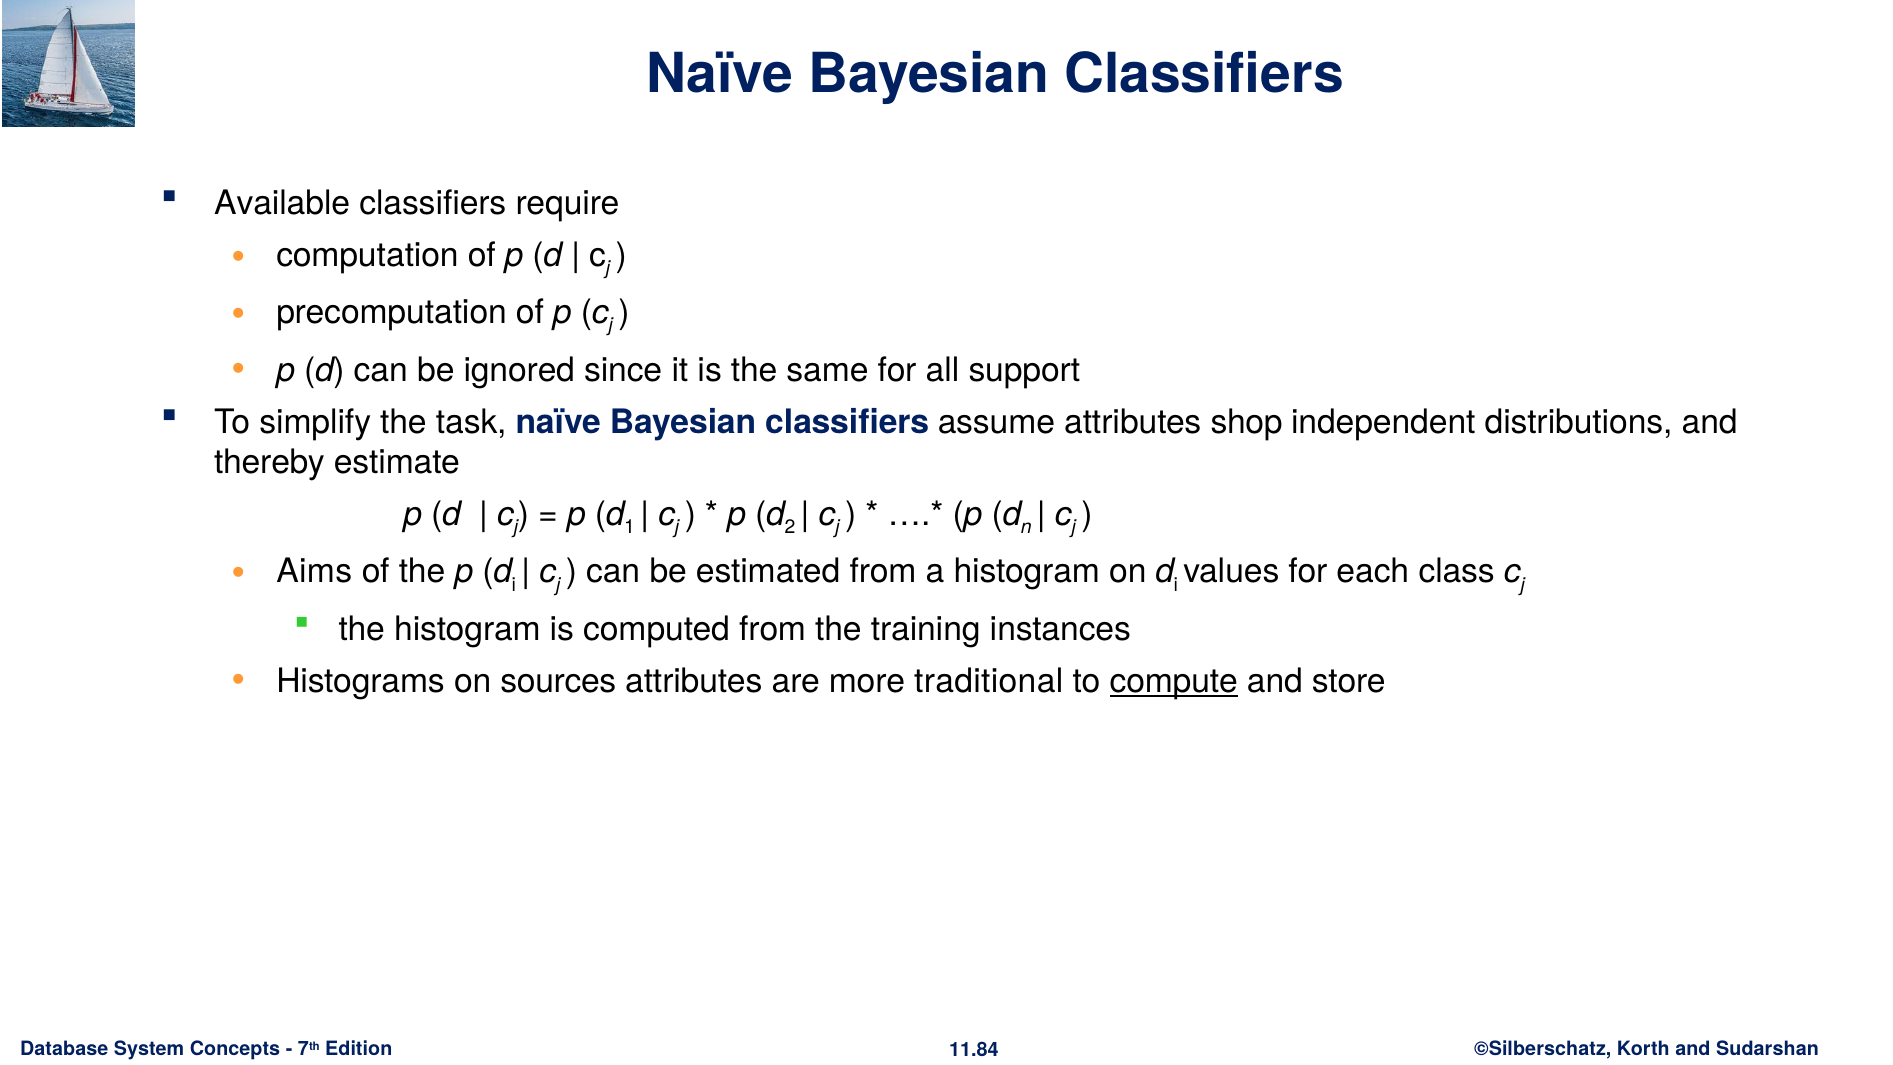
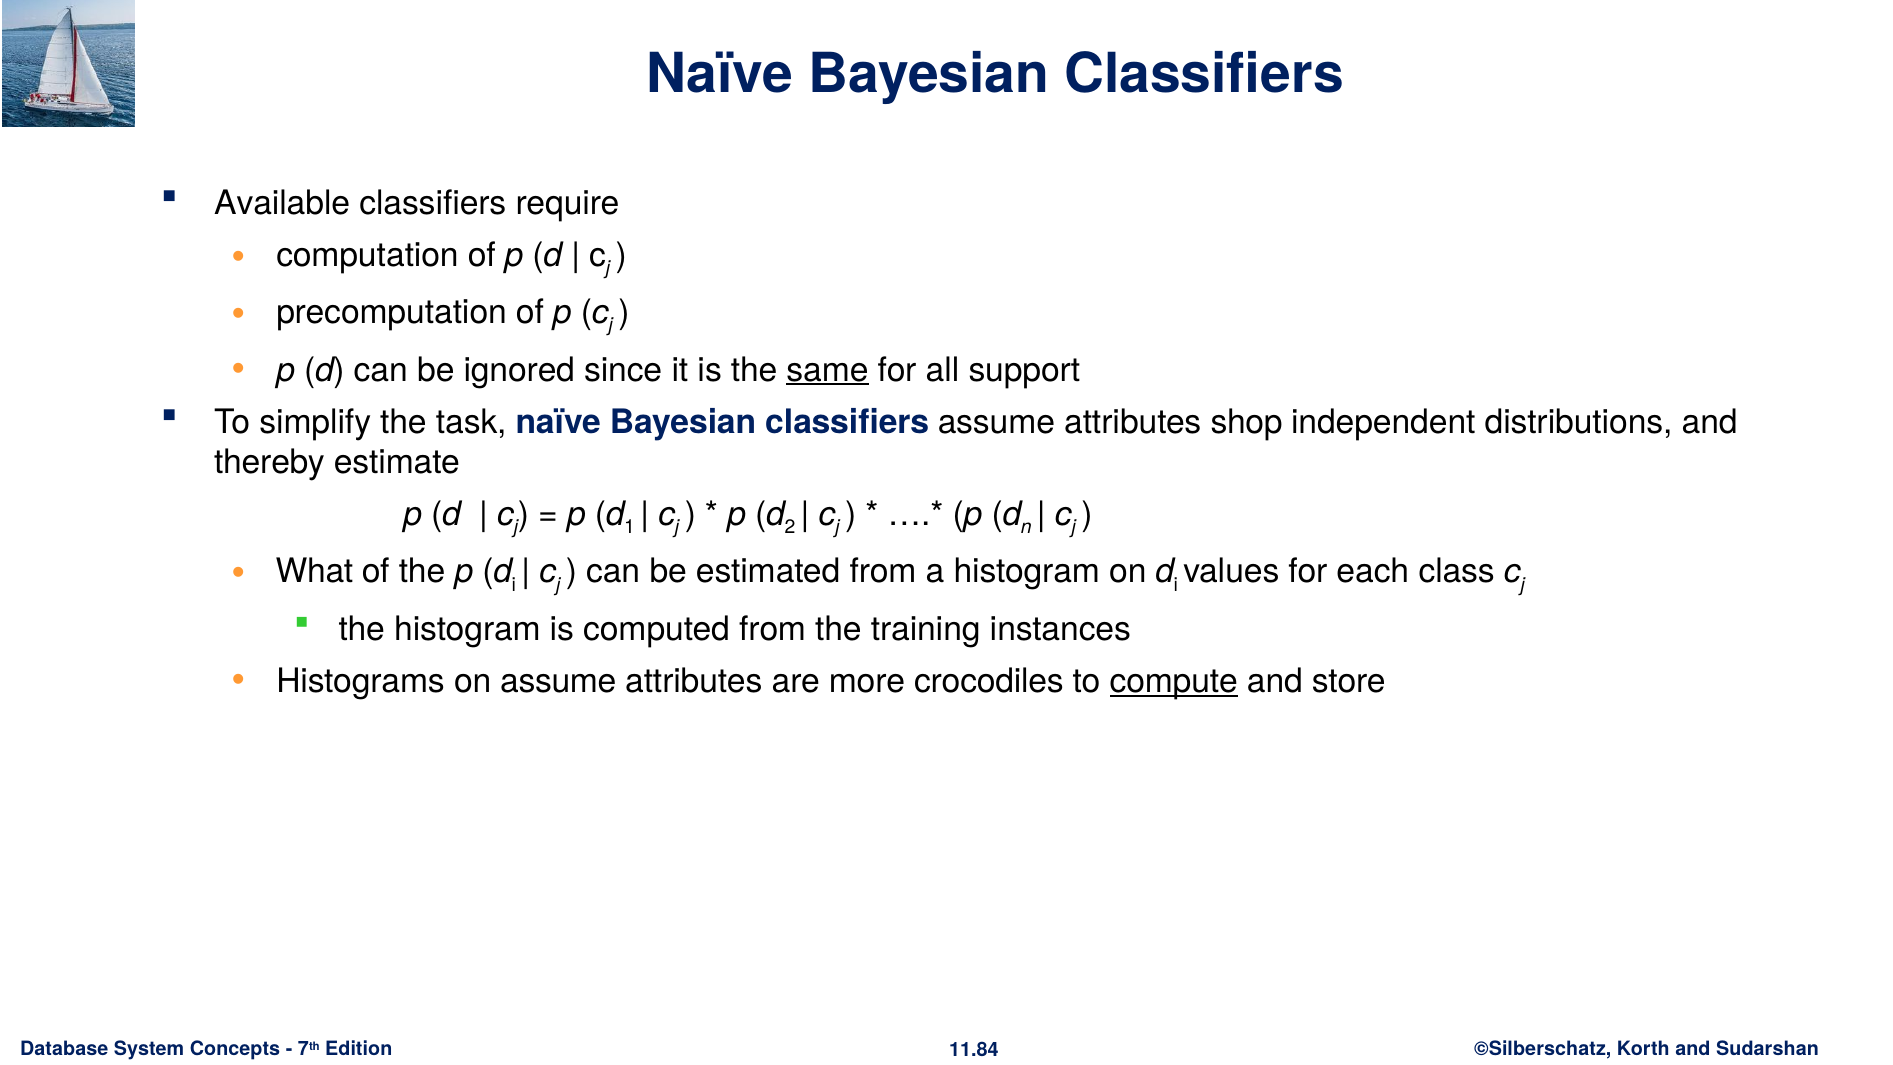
same underline: none -> present (828, 370)
Aims: Aims -> What (315, 572)
on sources: sources -> assume (558, 681)
traditional: traditional -> crocodiles (989, 681)
